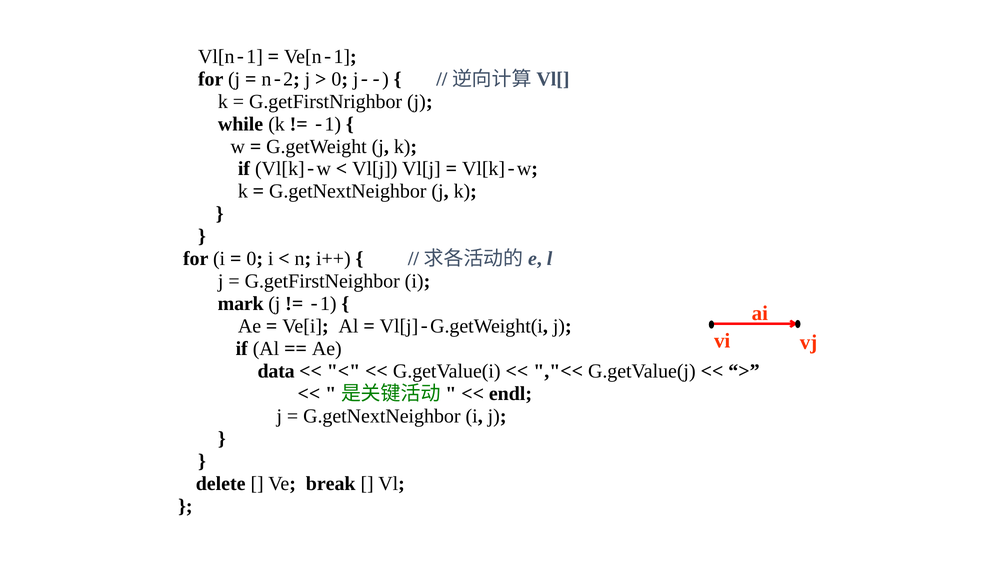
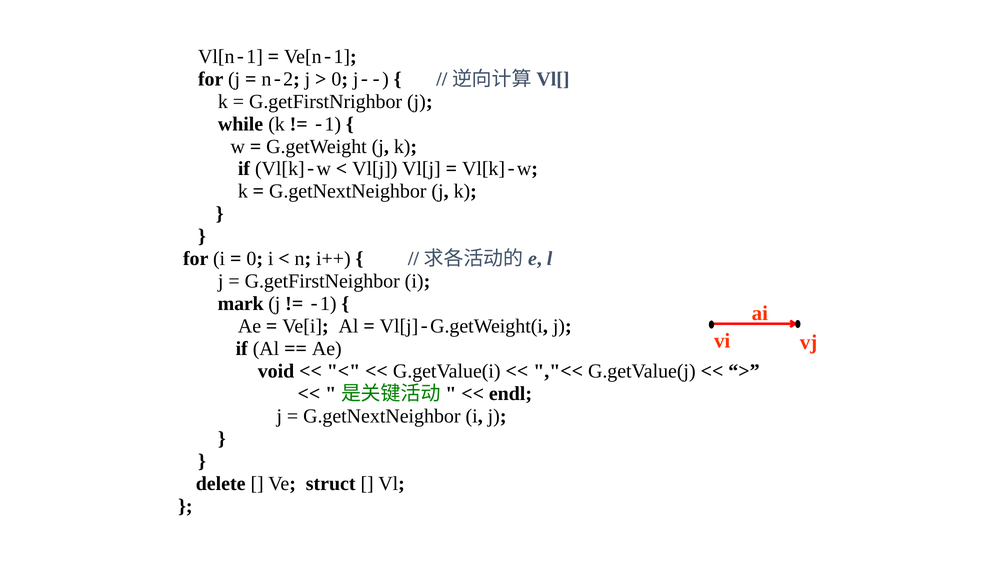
data: data -> void (276, 371)
break: break -> struct (331, 484)
